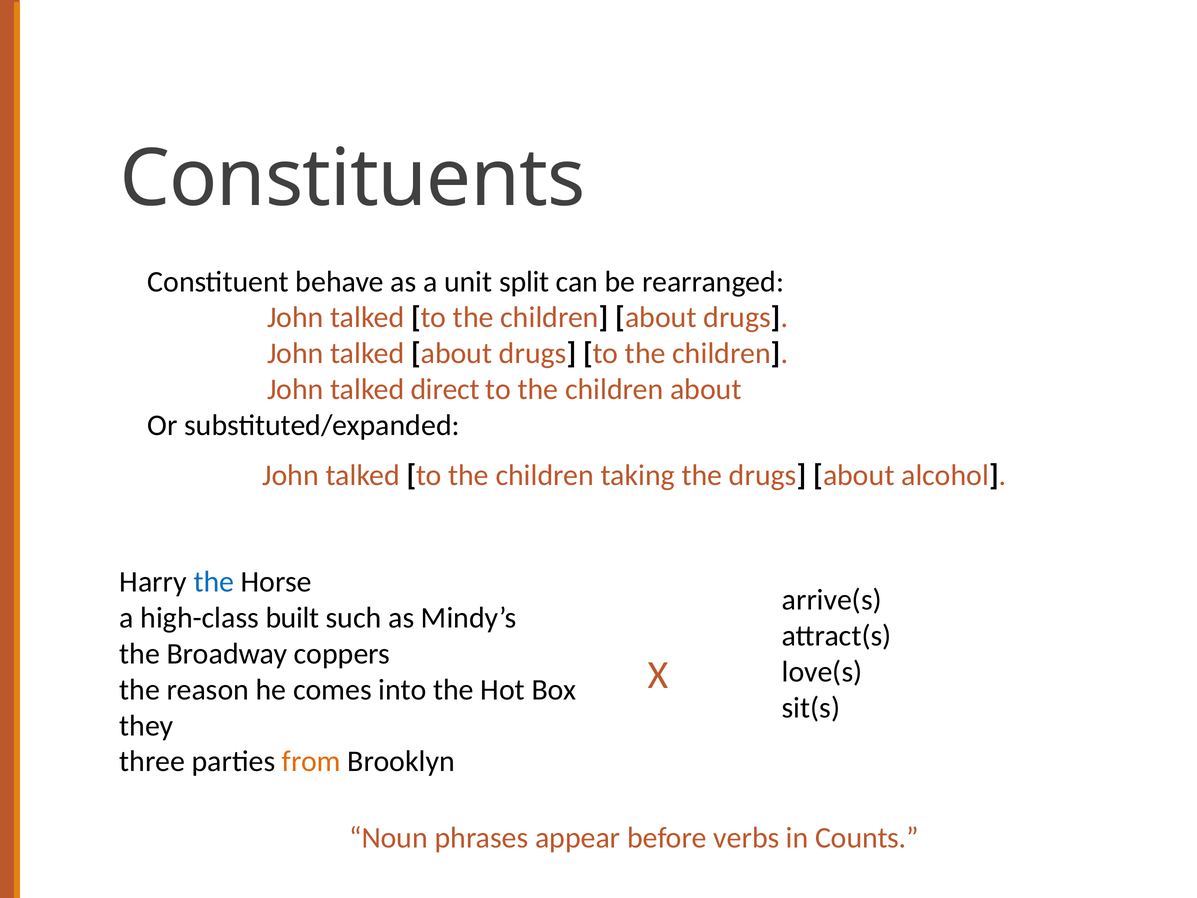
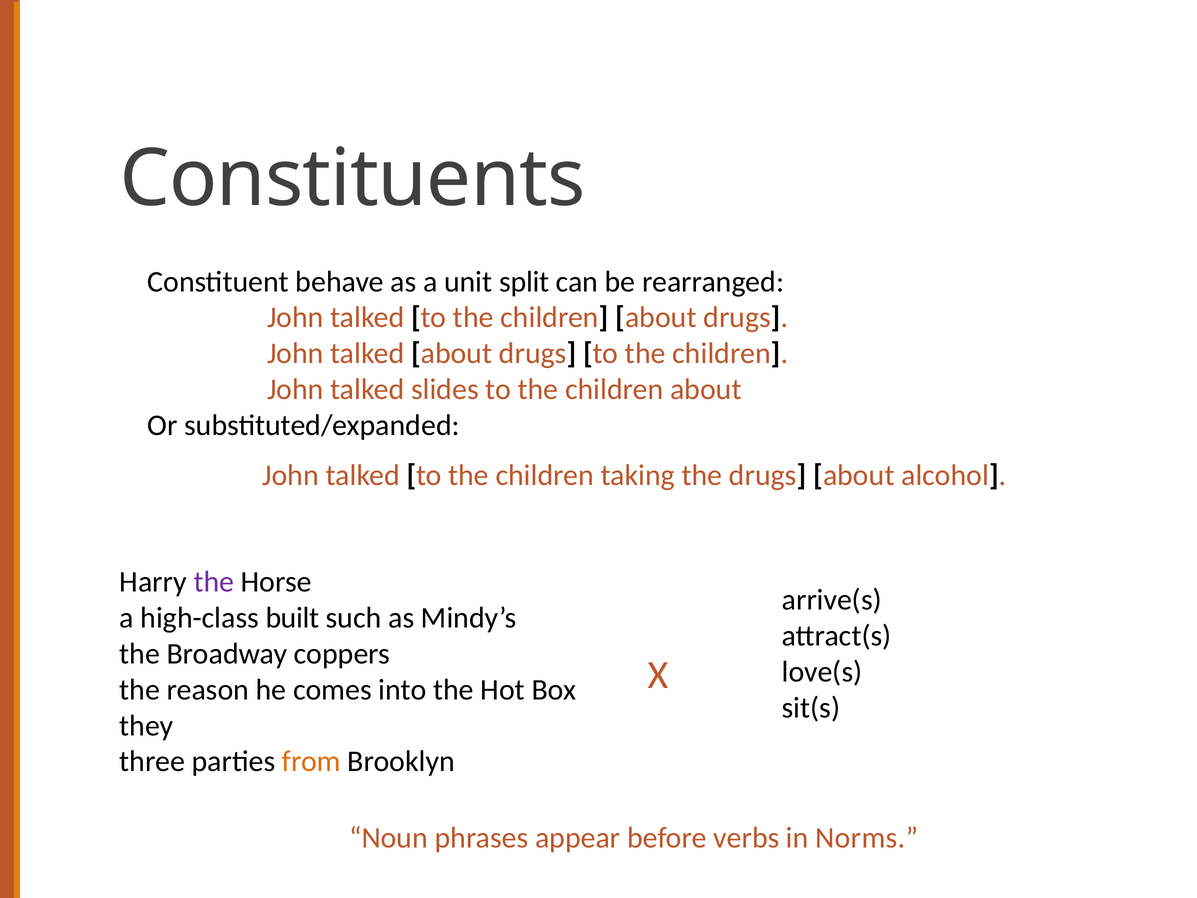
direct: direct -> slides (445, 389)
the colour: blue -> purple (214, 582)
Counts: Counts -> Norms (867, 838)
